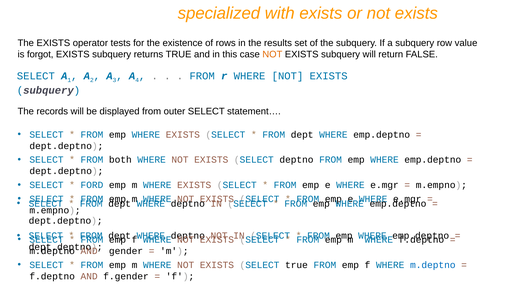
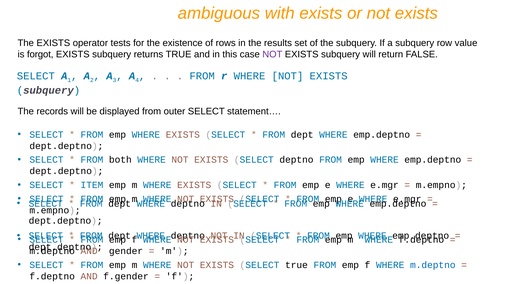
specialized: specialized -> ambiguous (219, 13)
NOT colour: orange -> purple (272, 54)
FORD: FORD -> ITEM (92, 185)
